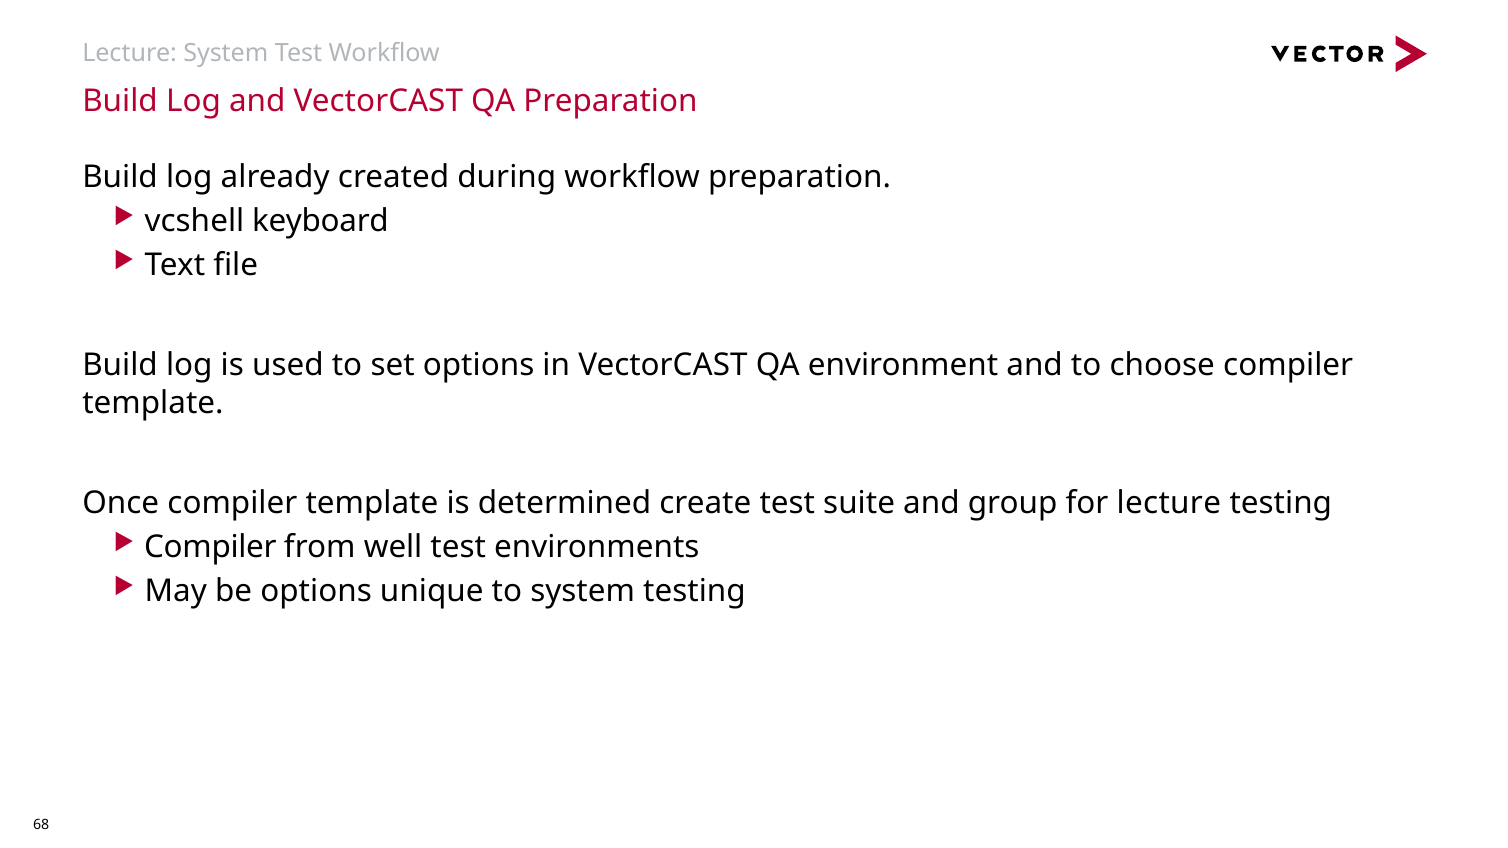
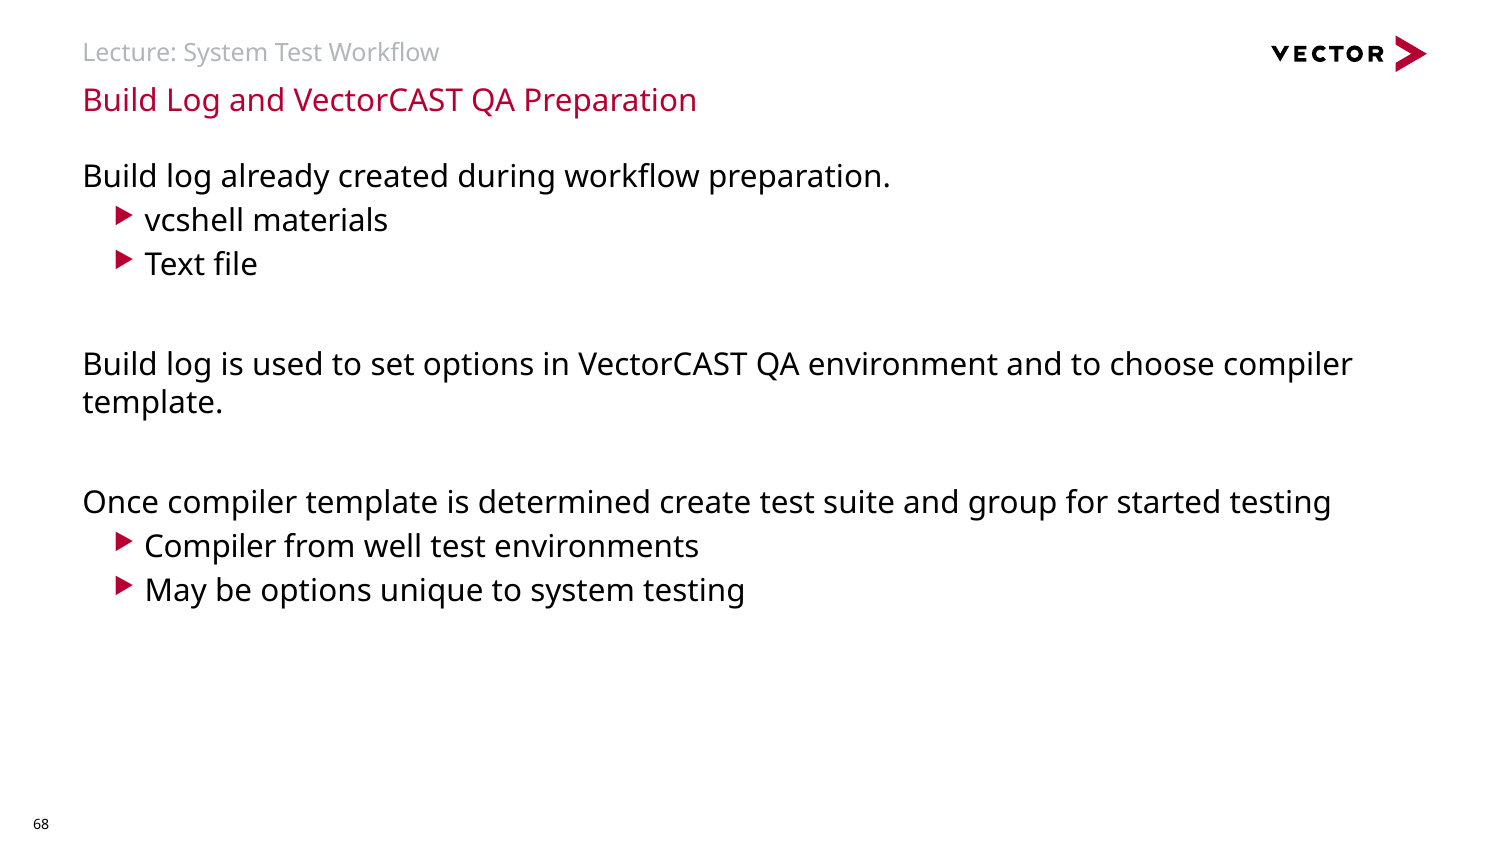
keyboard: keyboard -> materials (320, 221)
for lecture: lecture -> started (1169, 504)
